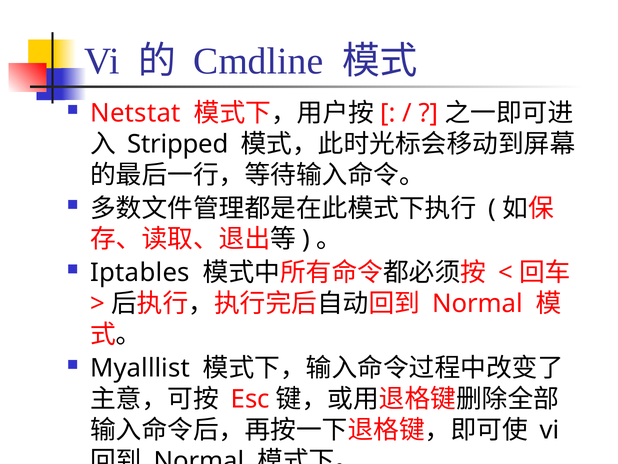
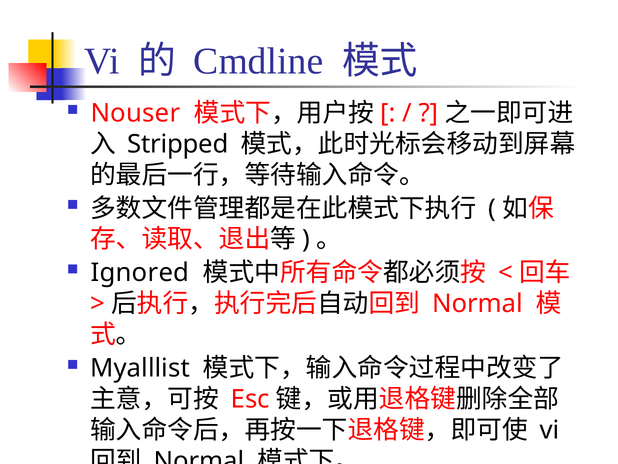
Netstat: Netstat -> Nouser (135, 113)
Iptables: Iptables -> Ignored (140, 273)
